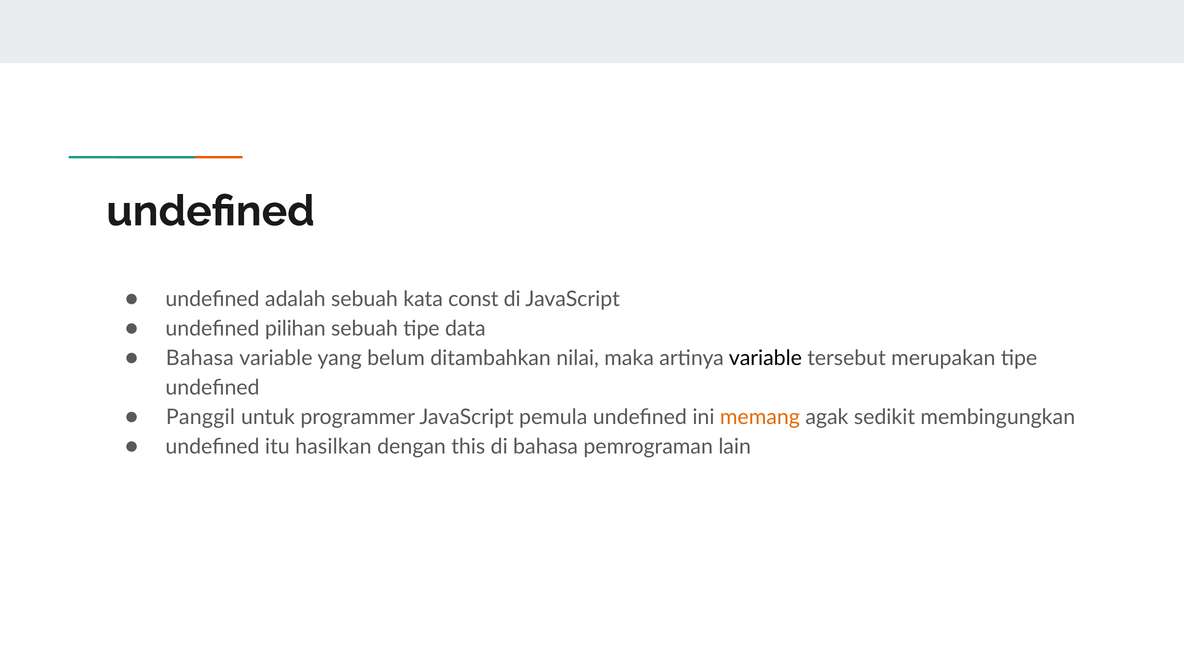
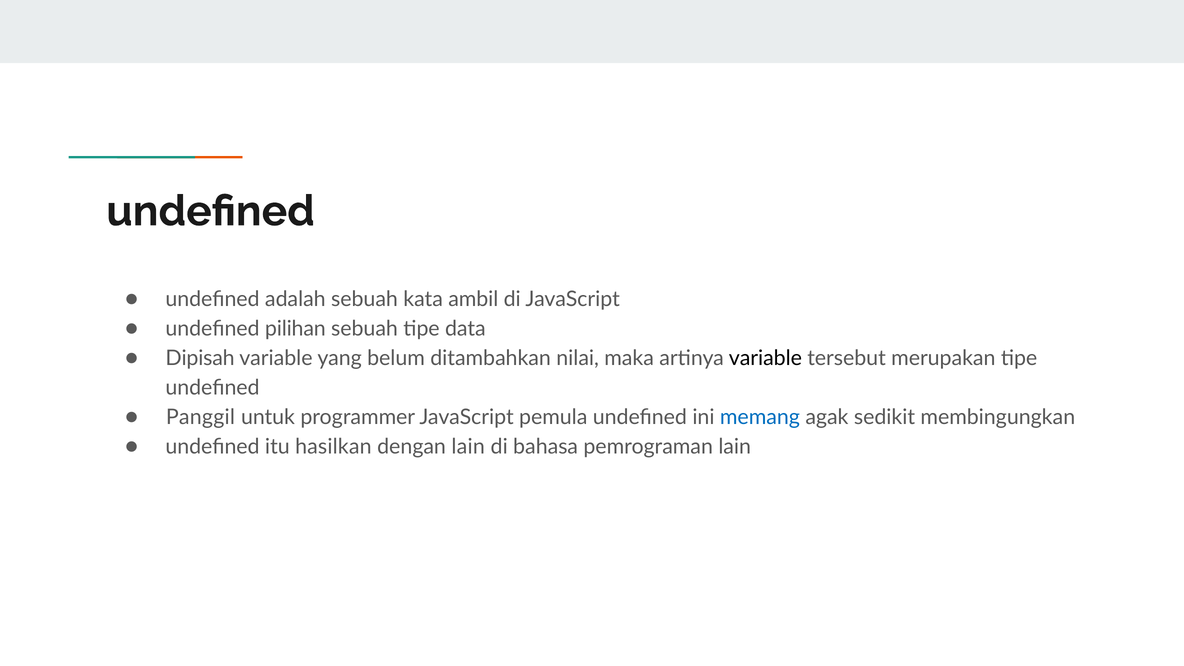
const: const -> ambil (473, 299)
Bahasa: Bahasa -> Dipisah (200, 358)
memang colour: orange -> blue (760, 417)
dengan this: this -> lain (468, 447)
